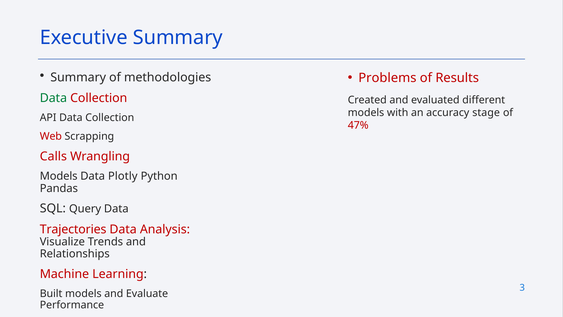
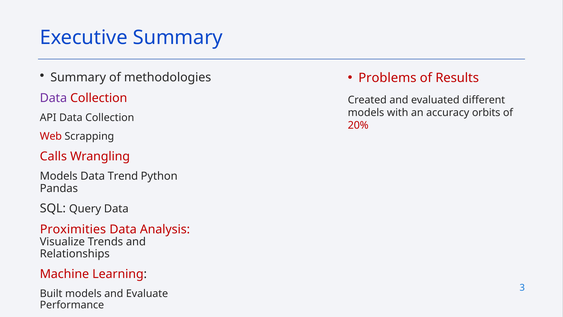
Data colour: green -> purple (53, 98)
stage: stage -> orbits (486, 112)
47%: 47% -> 20% (358, 125)
Plotly: Plotly -> Trend (123, 176)
Trajectories: Trajectories -> Proximities (73, 229)
